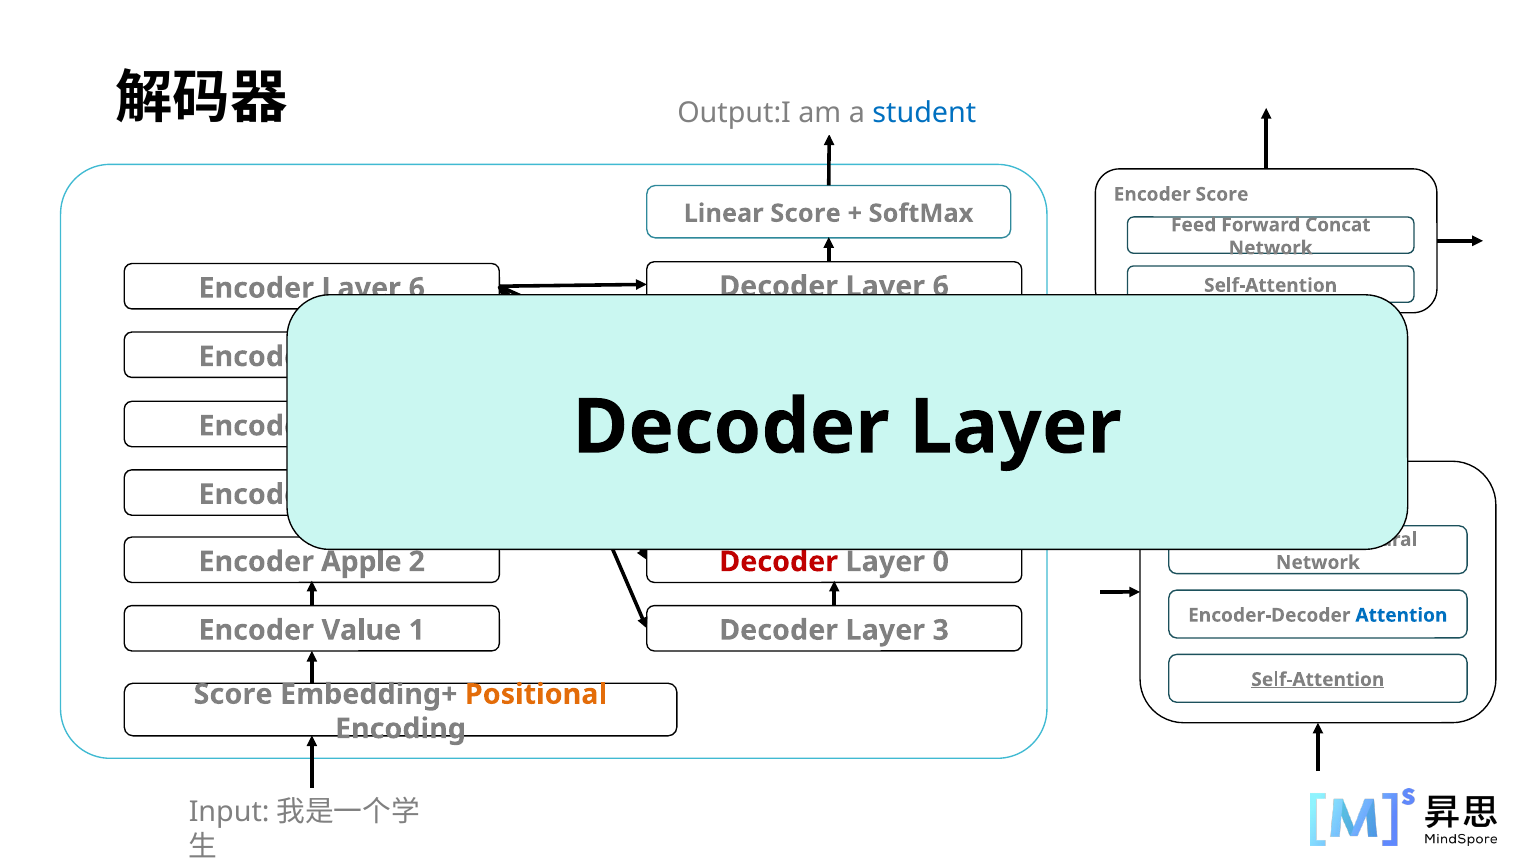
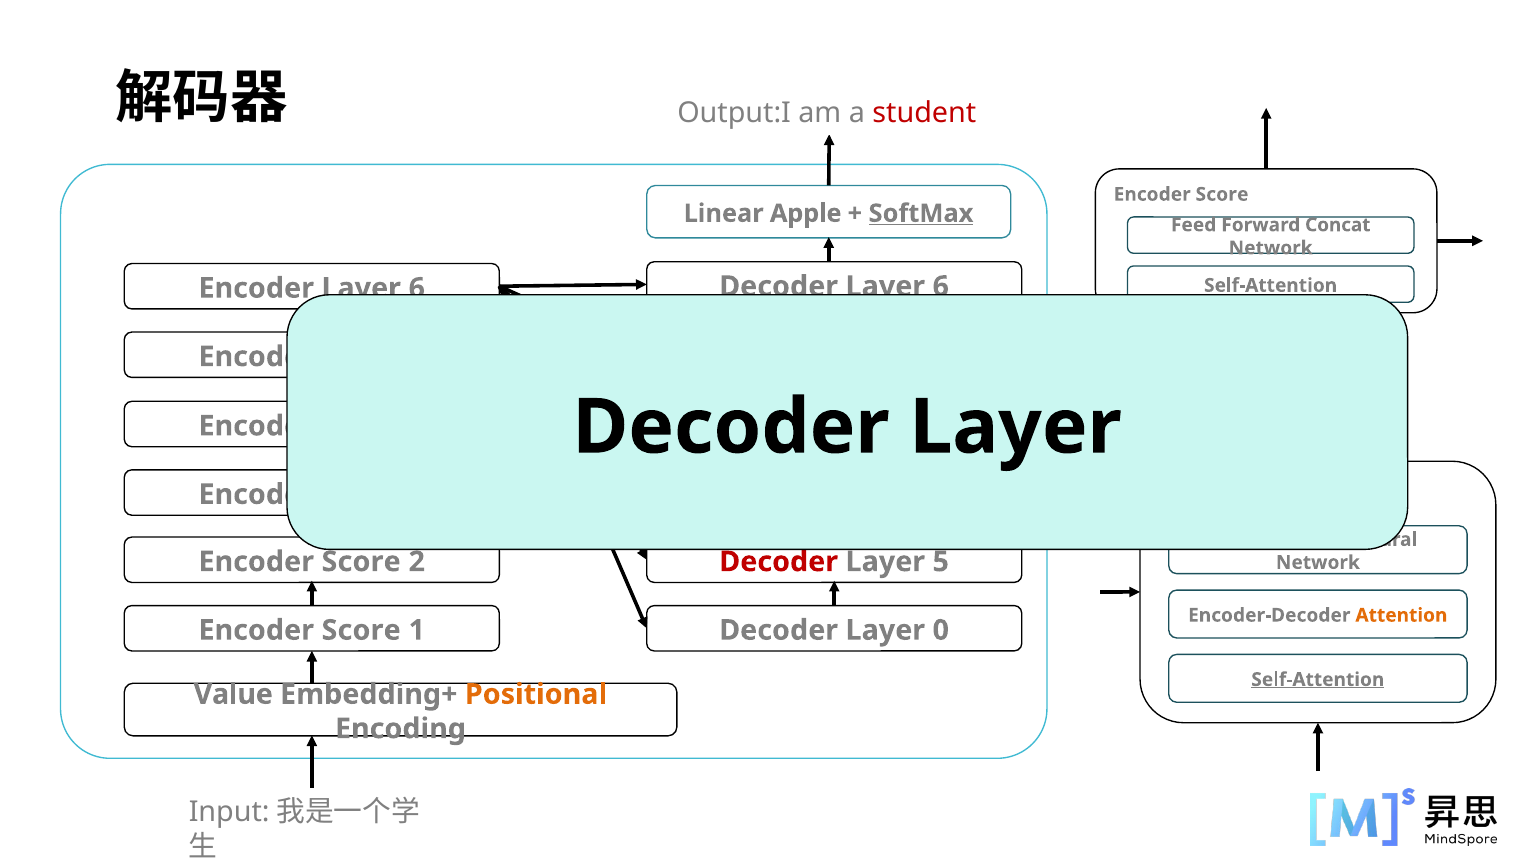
student colour: blue -> red (924, 113)
Linear Score: Score -> Apple (806, 213)
SoftMax underline: none -> present (921, 213)
Apple: Apple -> Score (361, 562)
0: 0 -> 5 (941, 562)
Attention colour: blue -> orange (1401, 615)
Value: Value -> Score (361, 630)
3: 3 -> 0 (941, 630)
Score: Score -> Value (233, 694)
